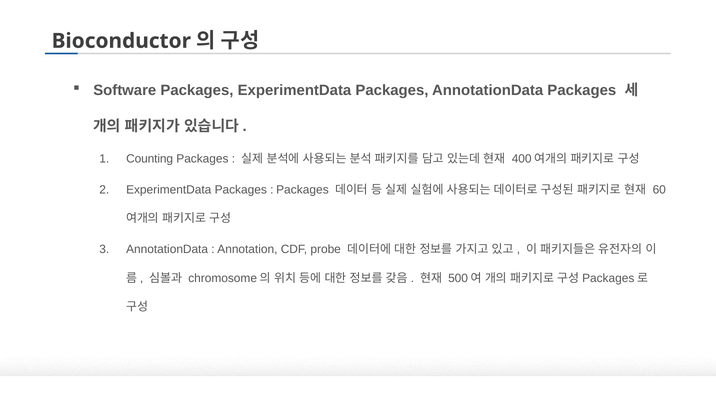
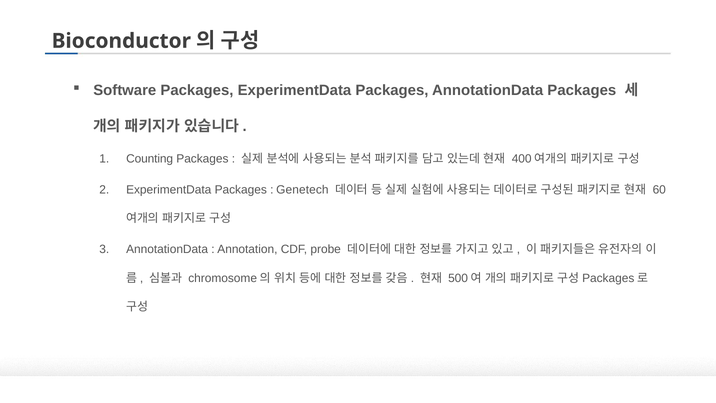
Packages: Packages -> Genetech (302, 190)
